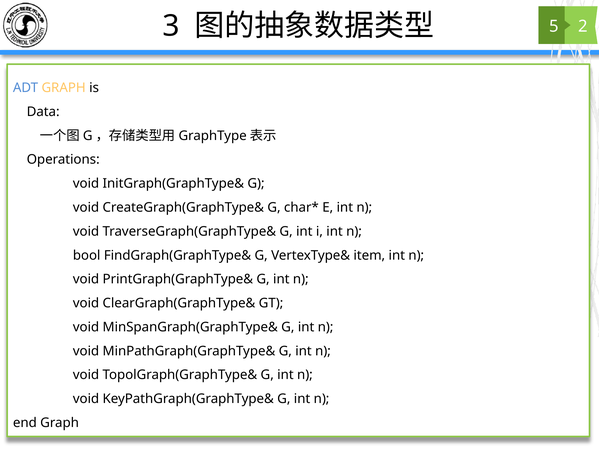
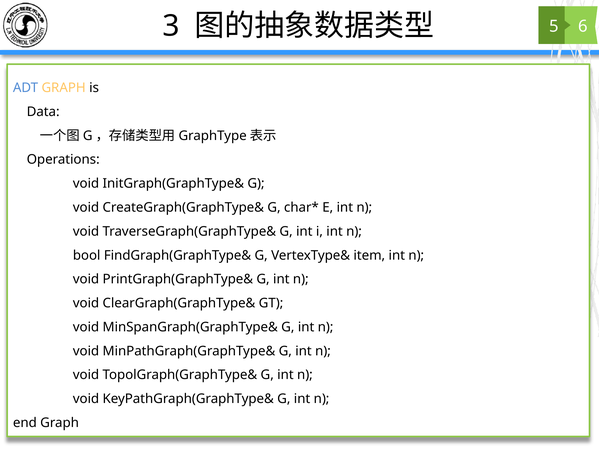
2: 2 -> 6 (583, 26)
